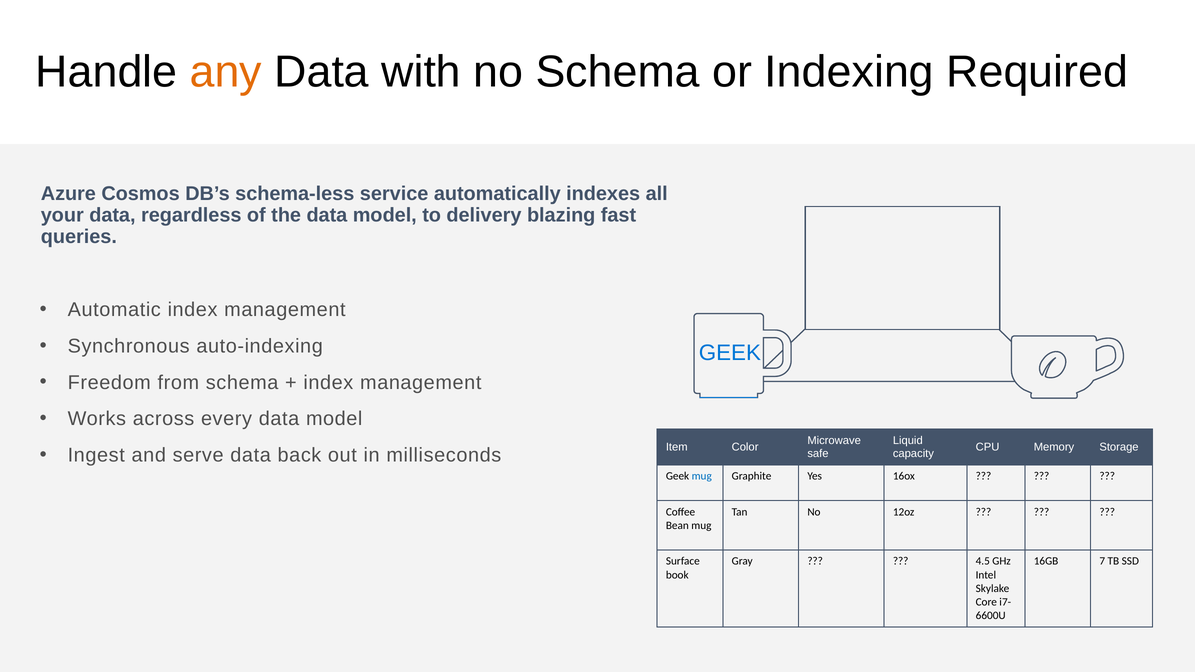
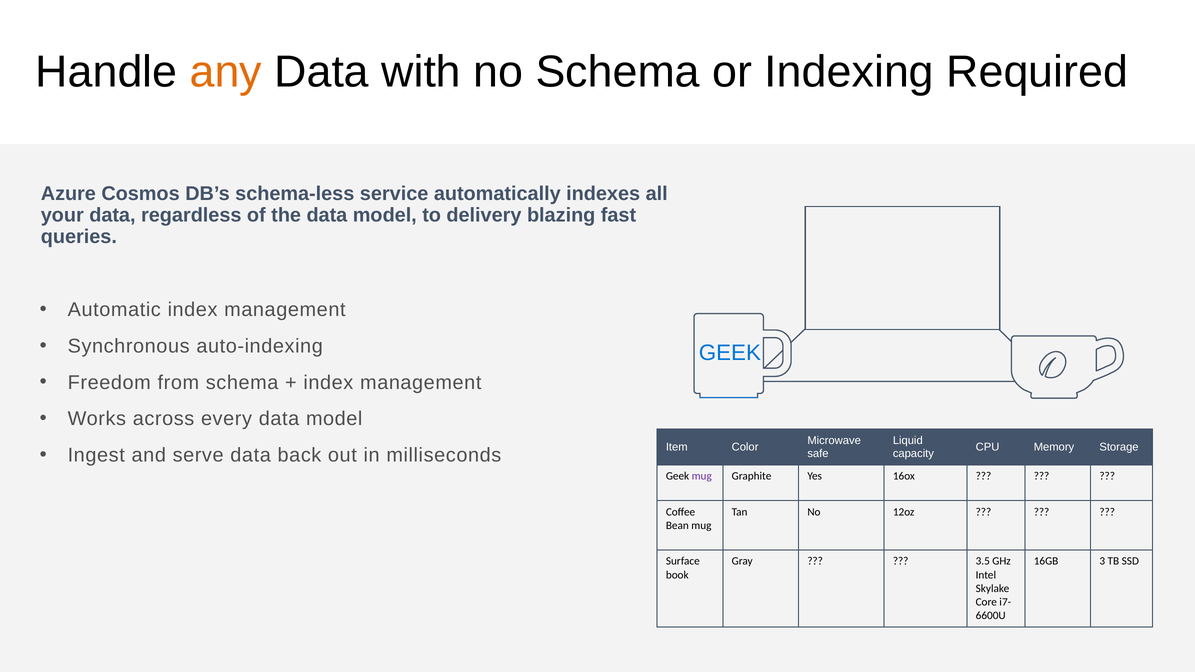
mug colour: blue -> purple (702, 476)
4.5: 4.5 -> 3.5 (983, 561)
7: 7 -> 3 (1102, 561)
